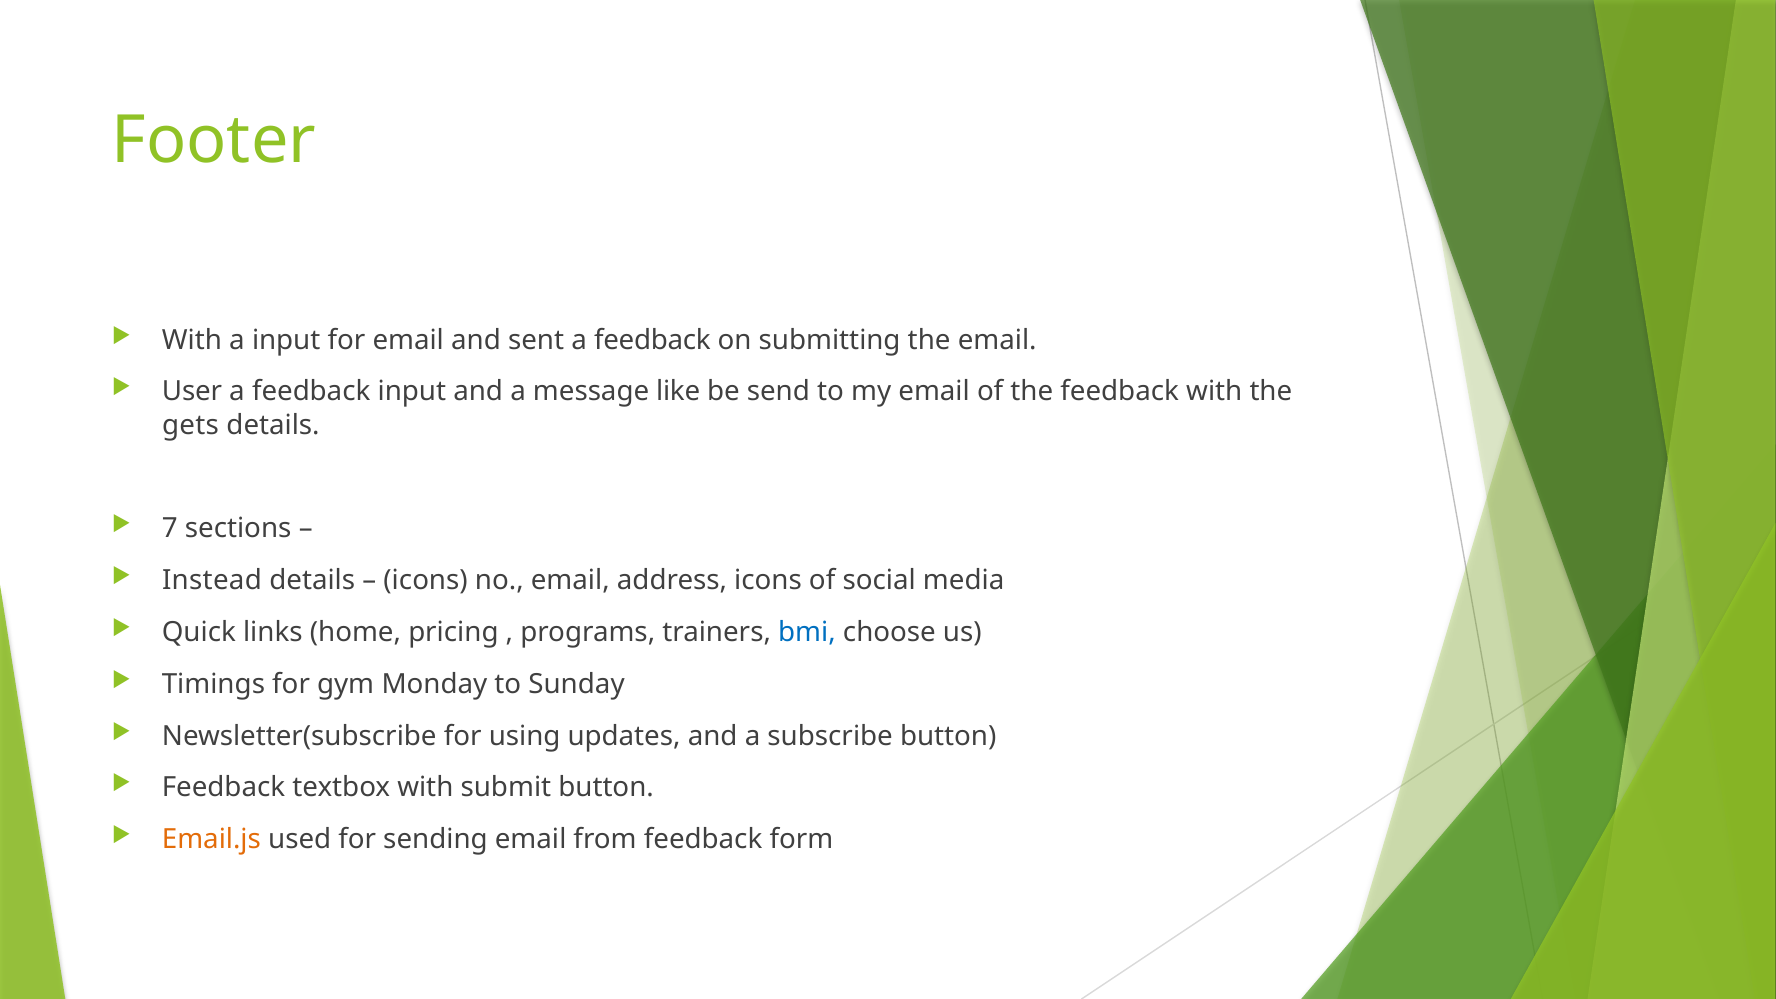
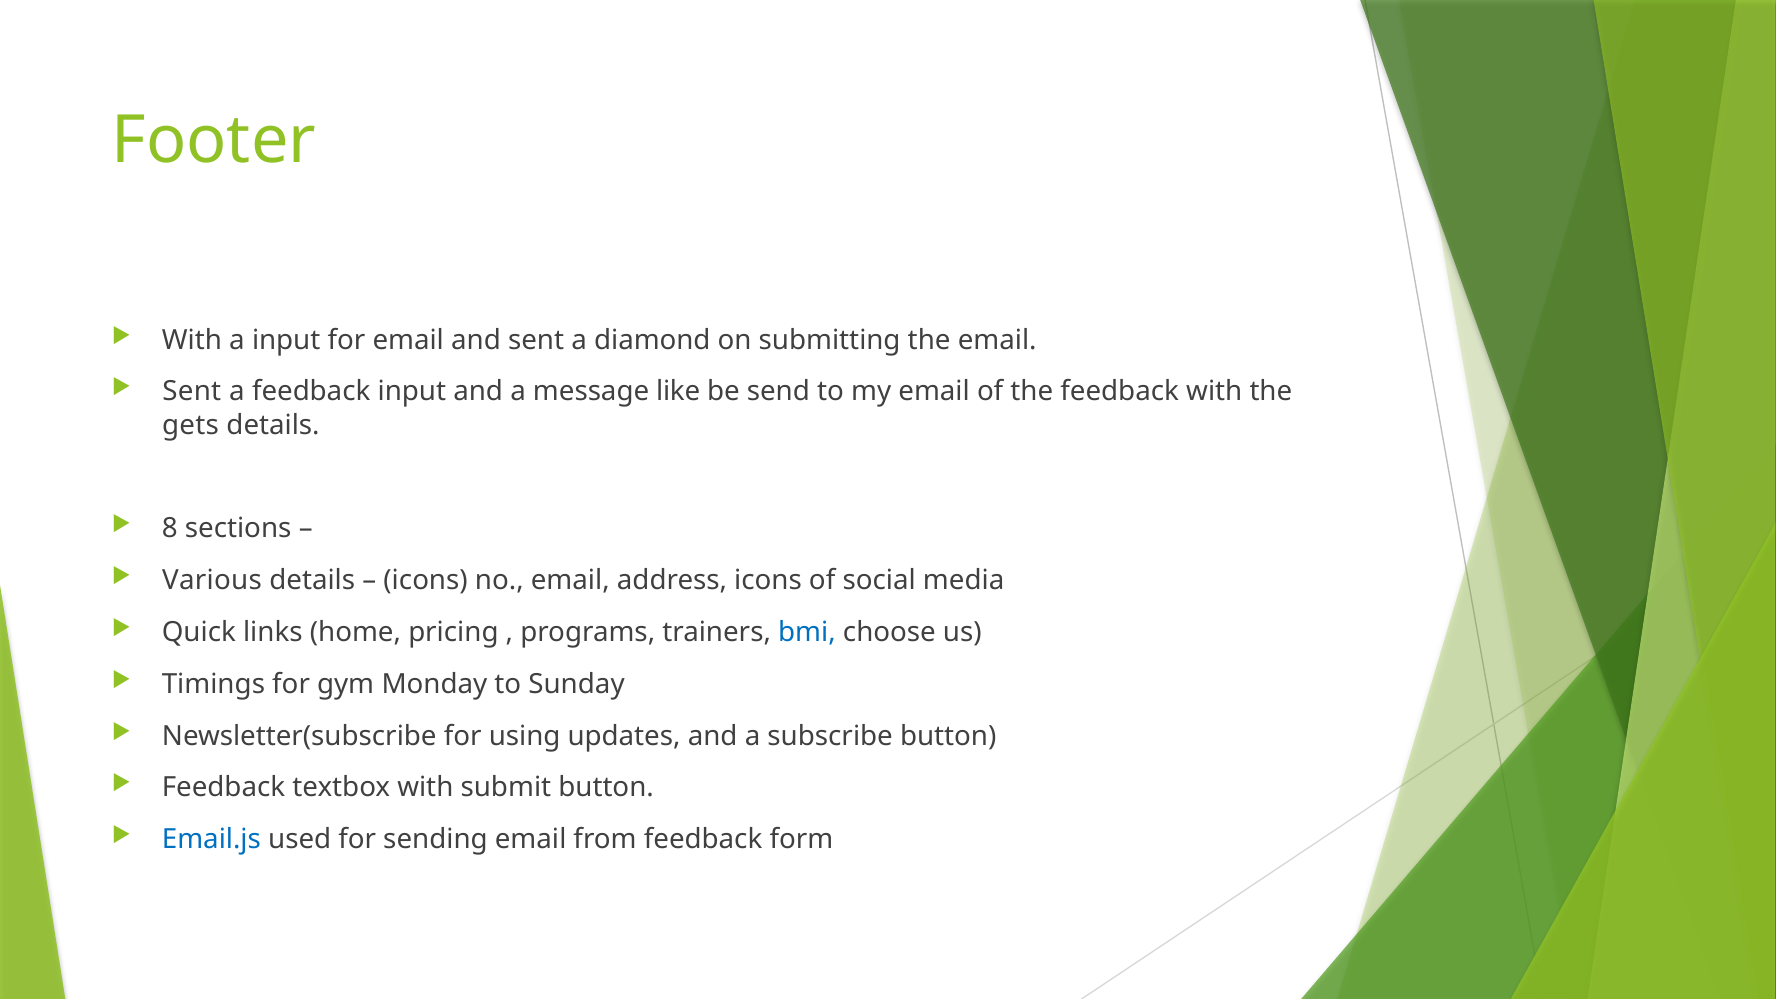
sent a feedback: feedback -> diamond (652, 340)
User: User -> Sent (192, 392)
7: 7 -> 8 (170, 529)
Instead: Instead -> Various (212, 581)
Email.js colour: orange -> blue (211, 840)
